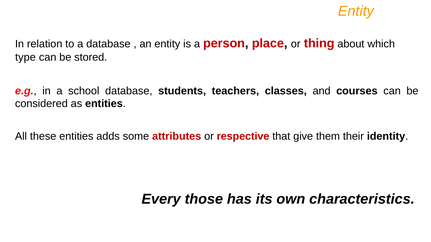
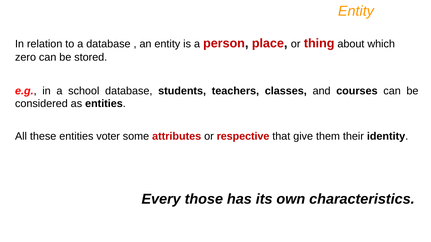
type: type -> zero (26, 57)
adds: adds -> voter (108, 137)
